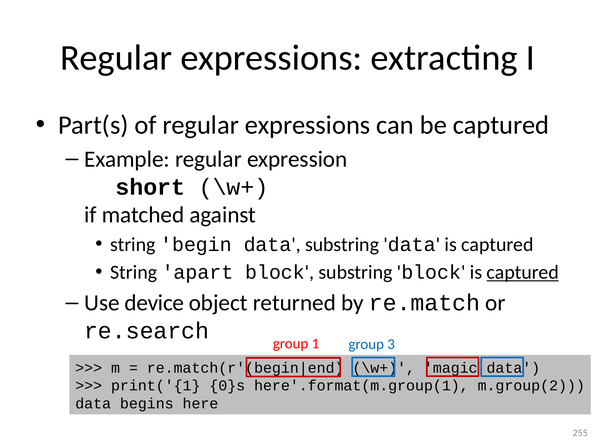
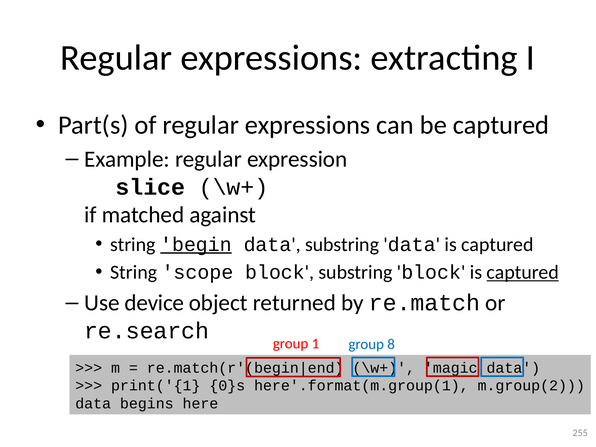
short: short -> slice (150, 187)
begin underline: none -> present (196, 244)
apart: apart -> scope (197, 272)
3: 3 -> 8 (391, 344)
